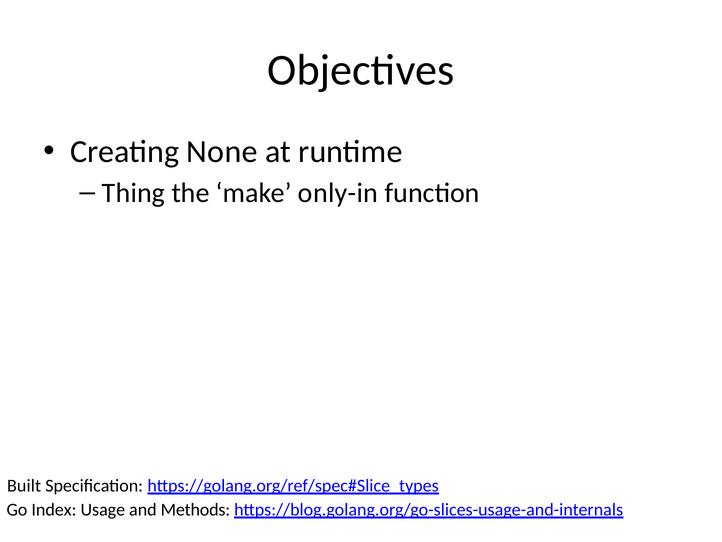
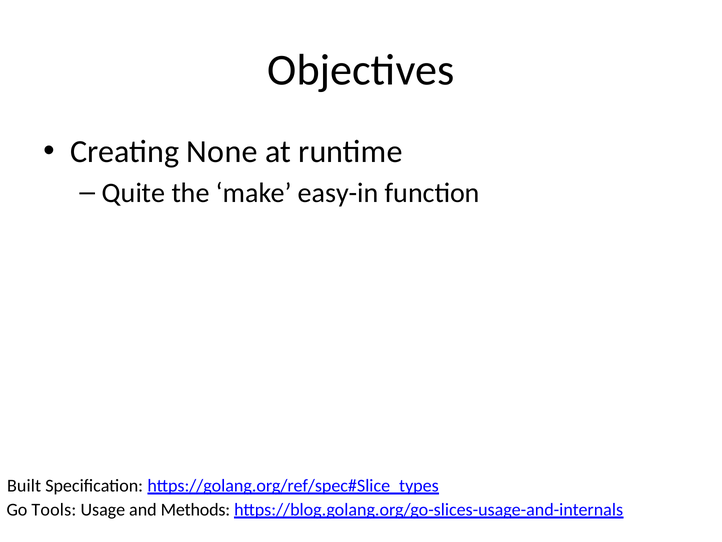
Thing: Thing -> Quite (134, 193)
only-in: only-in -> easy-in (338, 193)
Index: Index -> Tools (54, 509)
